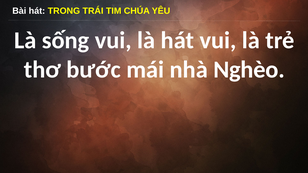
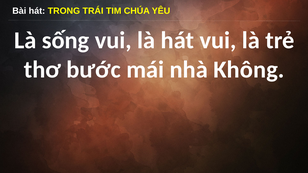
Nghèo: Nghèo -> Không (249, 70)
